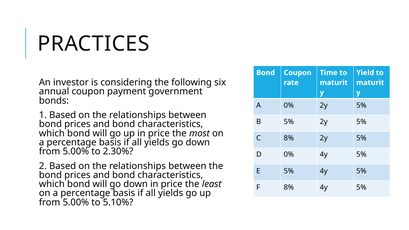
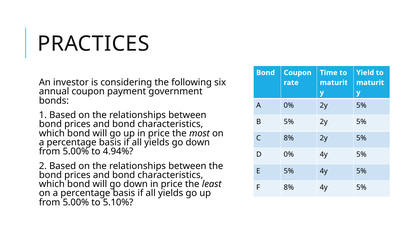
2.30%: 2.30% -> 4.94% (118, 152)
